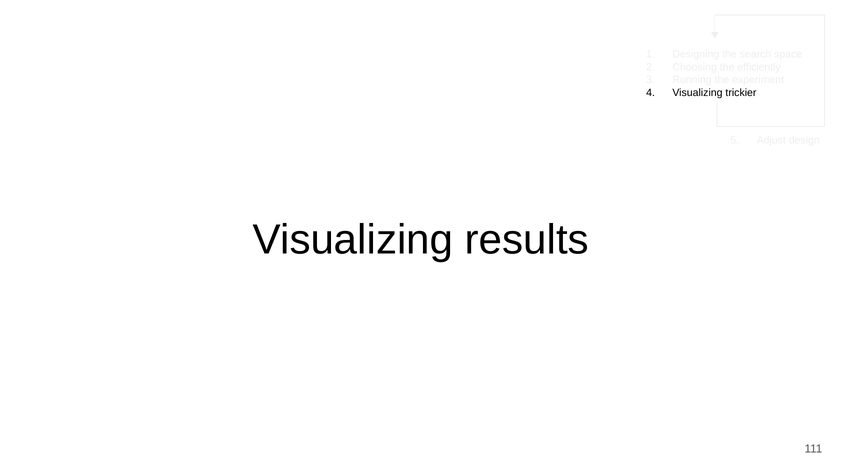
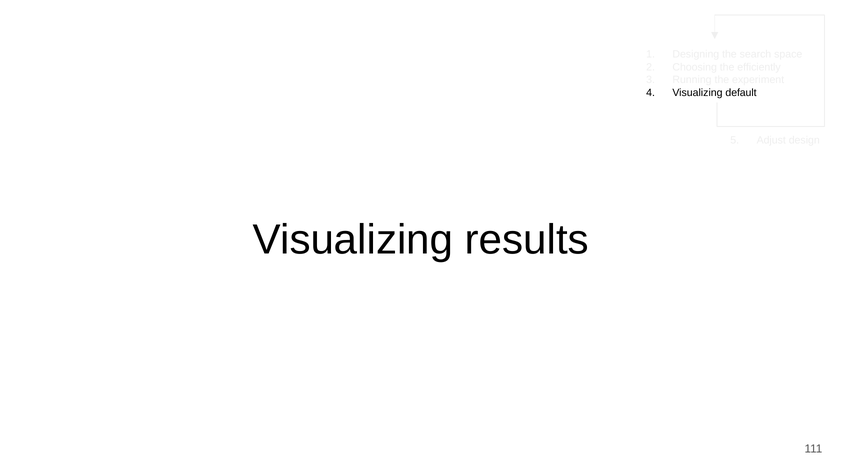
trickier: trickier -> default (741, 92)
